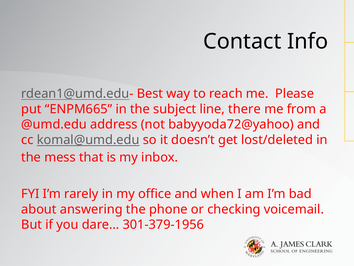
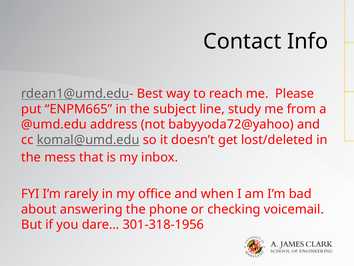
there: there -> study (245, 109)
301-379-1956: 301-379-1956 -> 301-318-1956 (163, 224)
